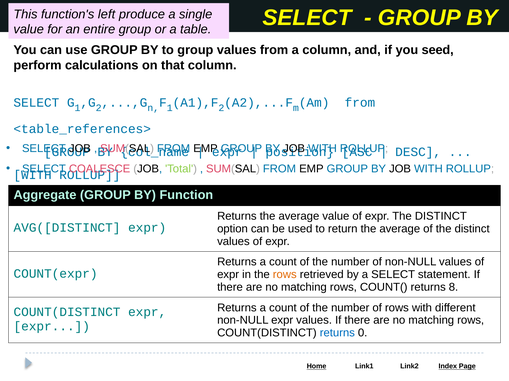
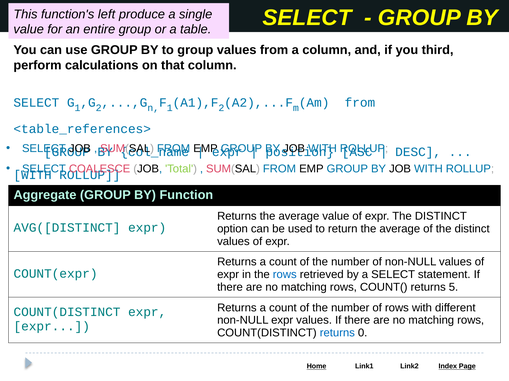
seed: seed -> third (438, 50)
rows colour: orange -> blue (285, 275)
8: 8 -> 5 (454, 288)
